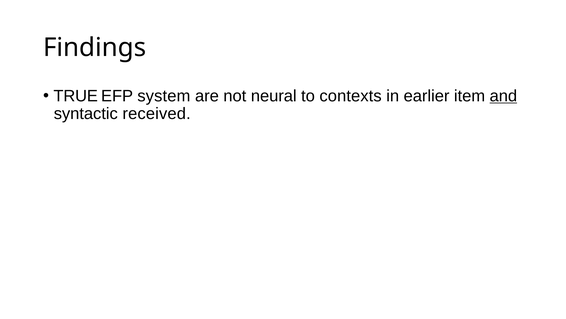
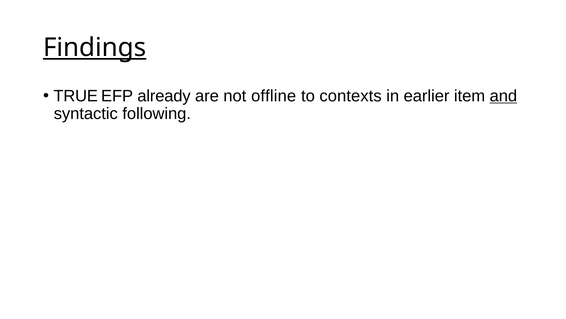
Findings underline: none -> present (95, 48)
system: system -> already (164, 96)
neural: neural -> offline (274, 96)
received: received -> following (157, 114)
